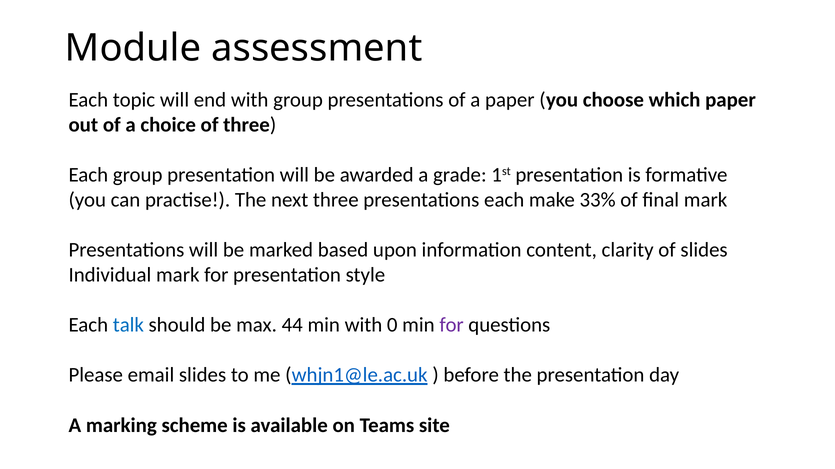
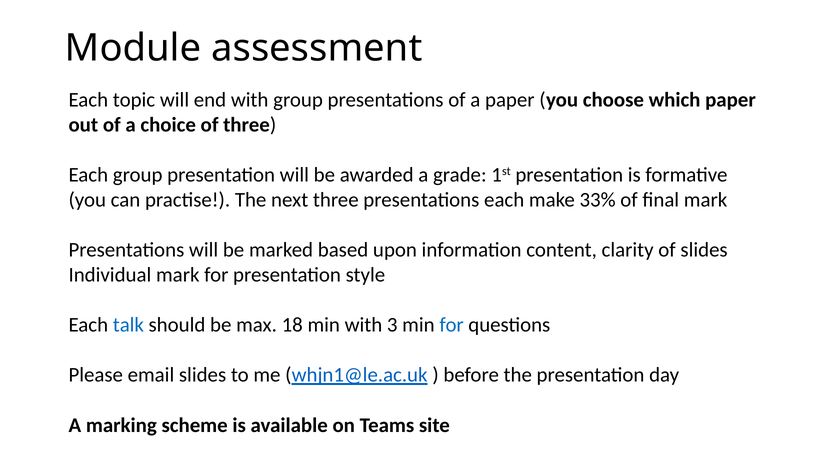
44: 44 -> 18 (292, 325)
0: 0 -> 3 (392, 325)
for colour: purple -> blue (452, 325)
